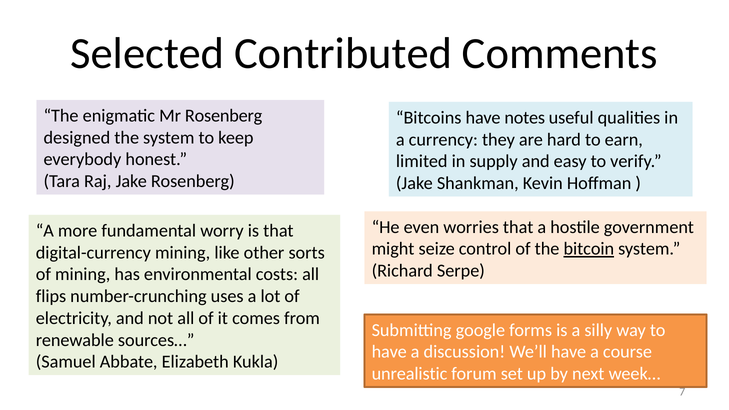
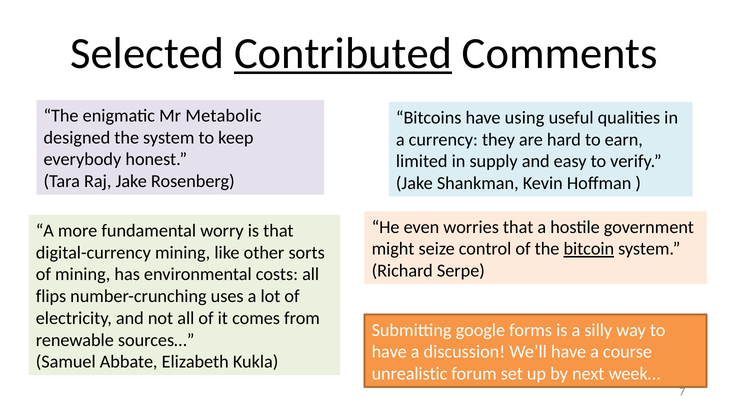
Contributed underline: none -> present (343, 54)
Mr Rosenberg: Rosenberg -> Metabolic (223, 116)
notes: notes -> using (525, 118)
